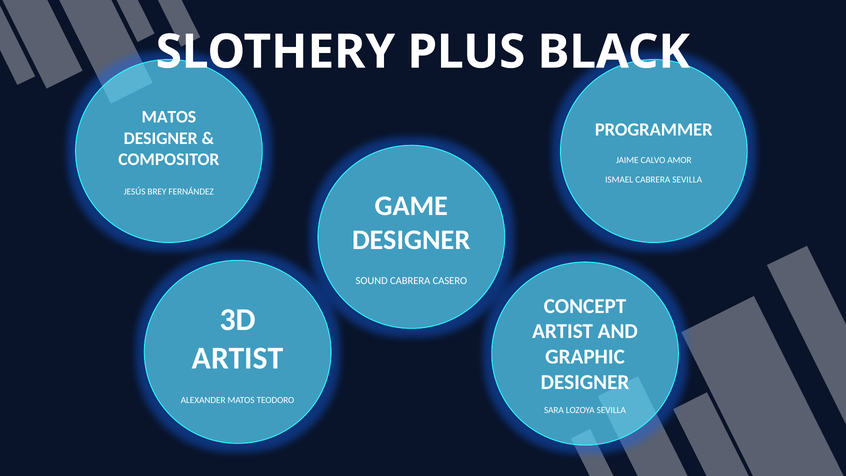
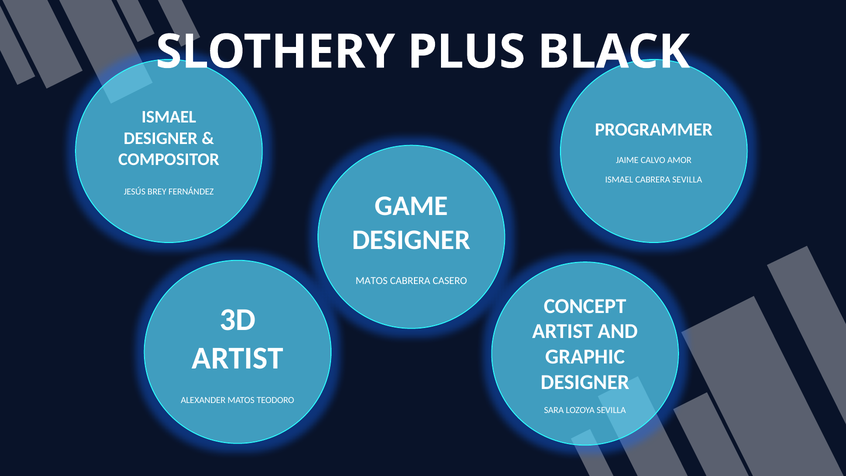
MATOS: MATOS -> ISMAEL (169, 117)
SOUND: SOUND -> MATOS (372, 281)
